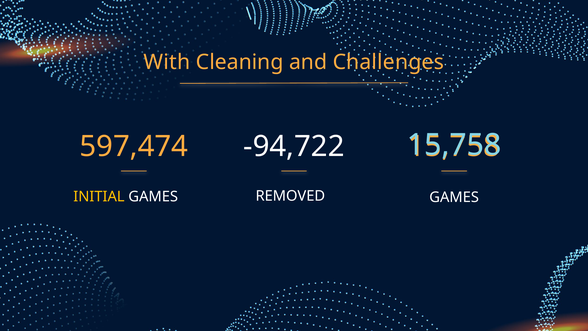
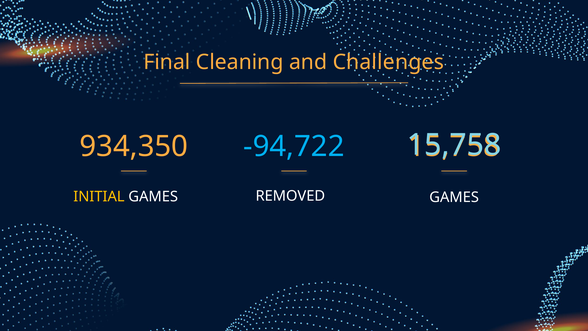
With: With -> Final (167, 62)
597,474: 597,474 -> 934,350 (134, 146)
-94,722 colour: white -> light blue (294, 146)
